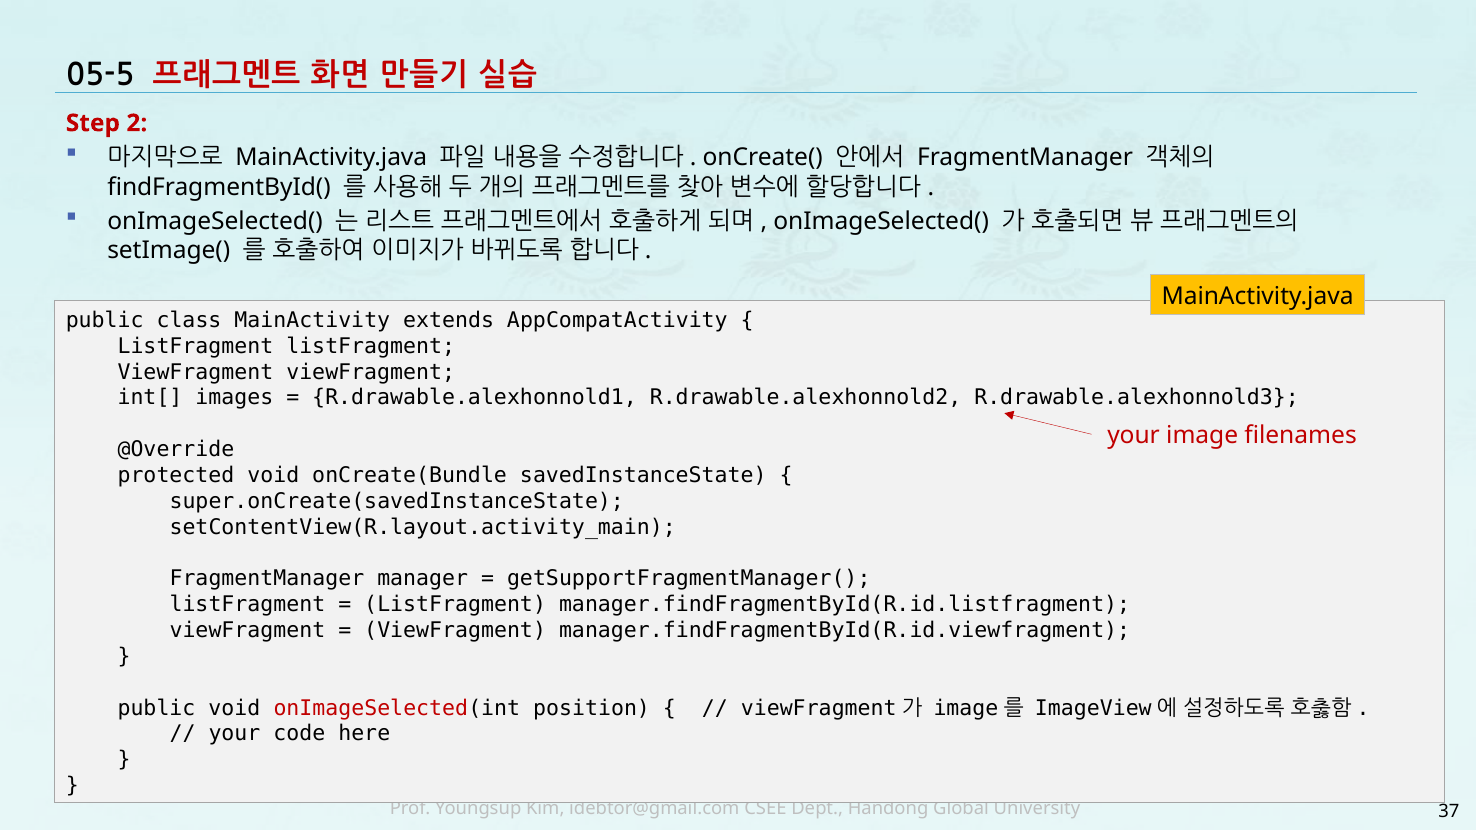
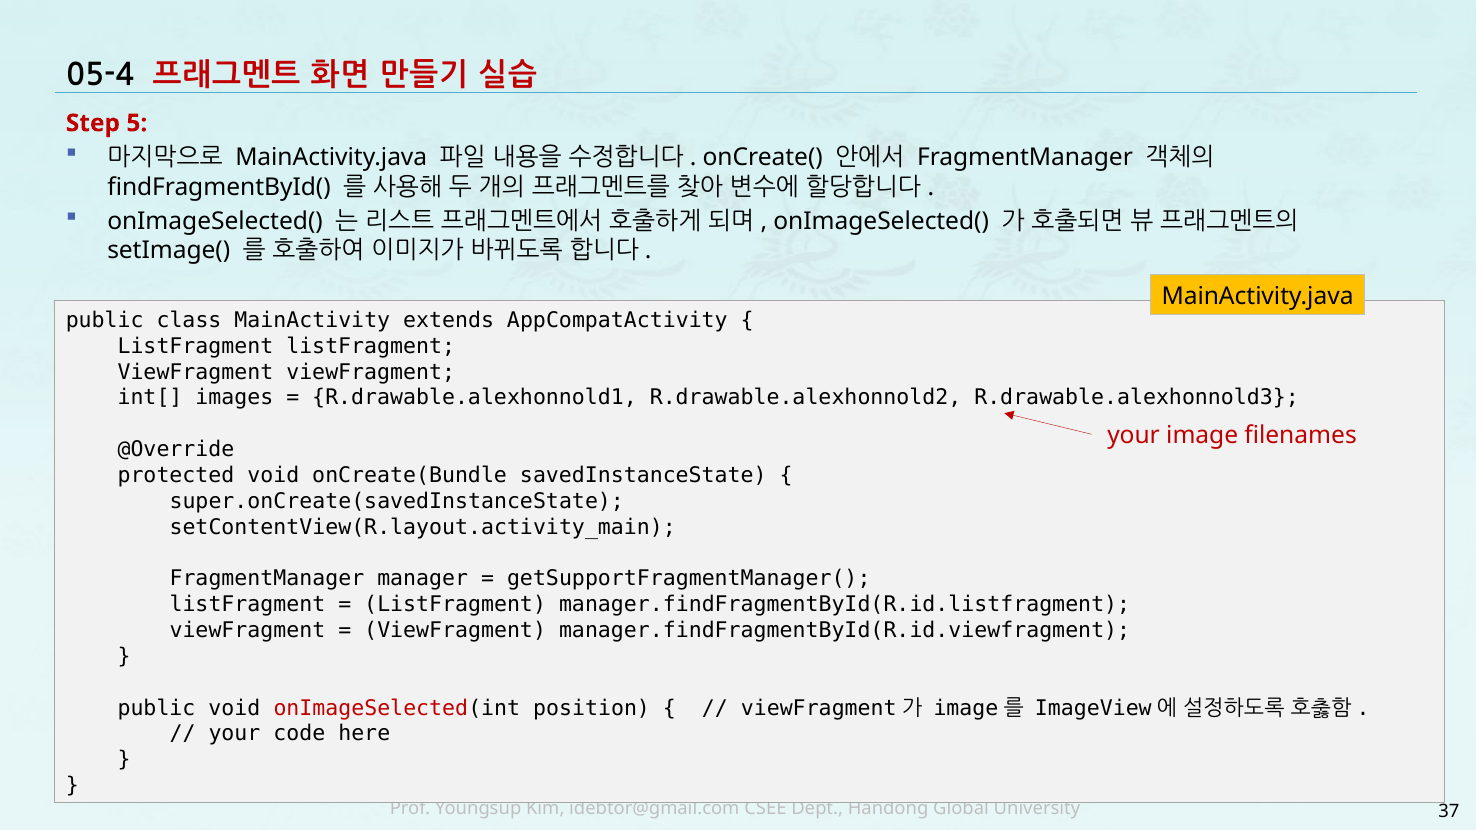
05-5: 05-5 -> 05-4 (100, 76)
2: 2 -> 5 (137, 123)
